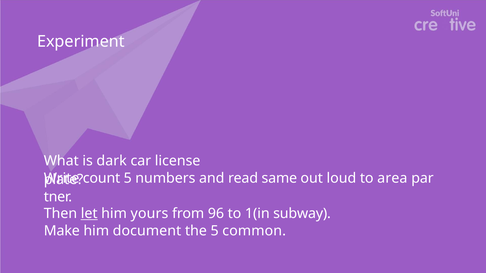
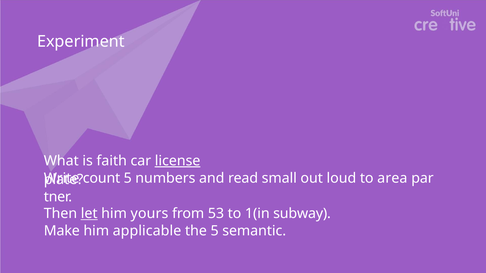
dark: dark -> faith (112, 161)
license underline: none -> present (178, 161)
same: same -> small (279, 178)
96: 96 -> 53 (216, 214)
document: document -> applicable (147, 231)
common: common -> semantic (254, 231)
